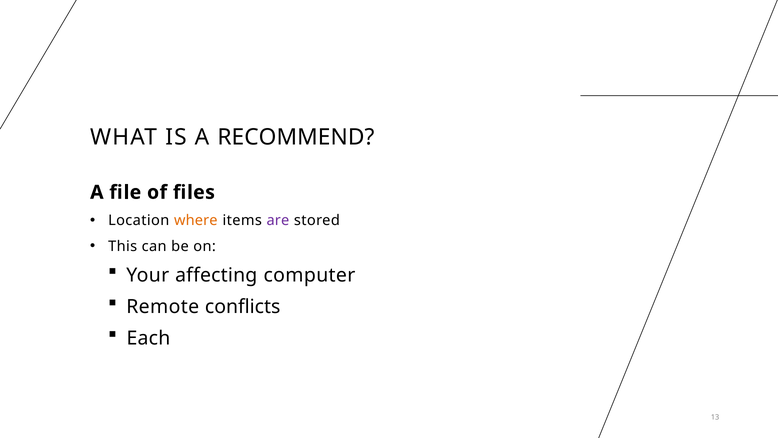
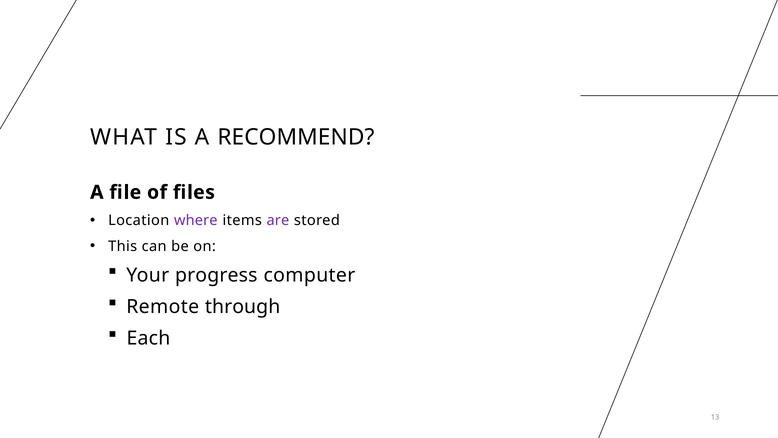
where colour: orange -> purple (196, 220)
affecting: affecting -> progress (216, 275)
conflicts: conflicts -> through (243, 306)
